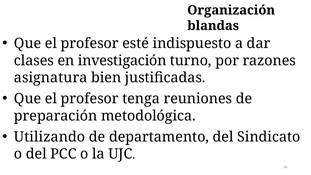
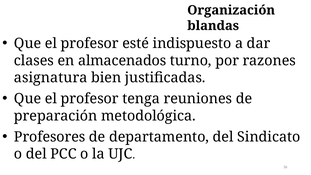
investigación: investigación -> almacenados (122, 61)
Utilizando: Utilizando -> Profesores (50, 137)
